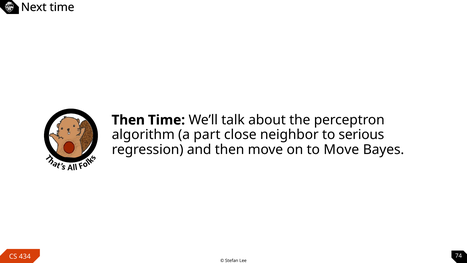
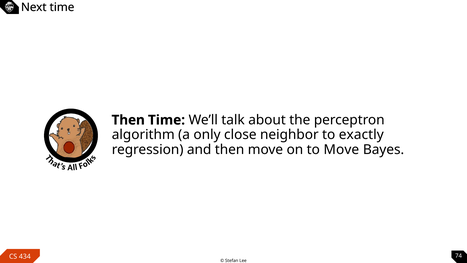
part: part -> only (207, 135)
serious: serious -> exactly (361, 135)
